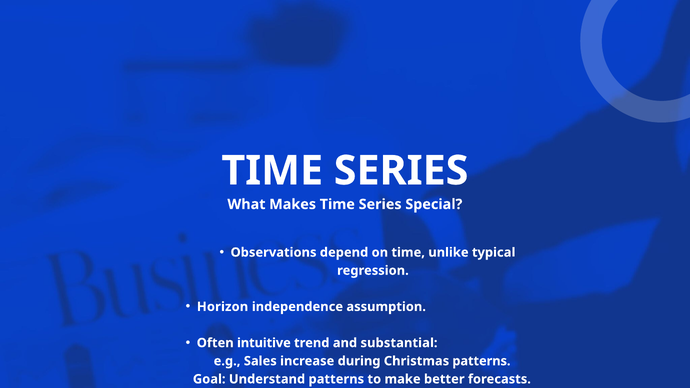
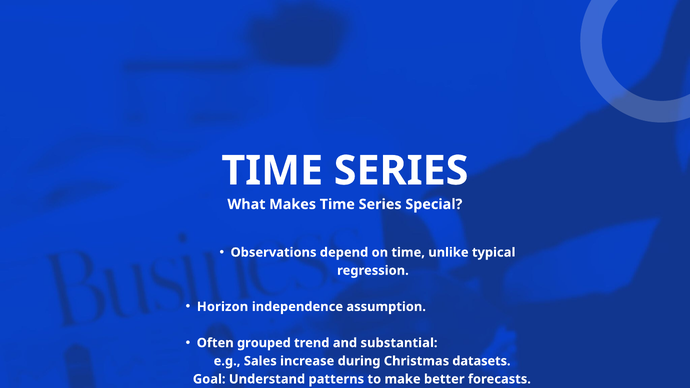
intuitive: intuitive -> grouped (264, 343)
Christmas patterns: patterns -> datasets (481, 361)
